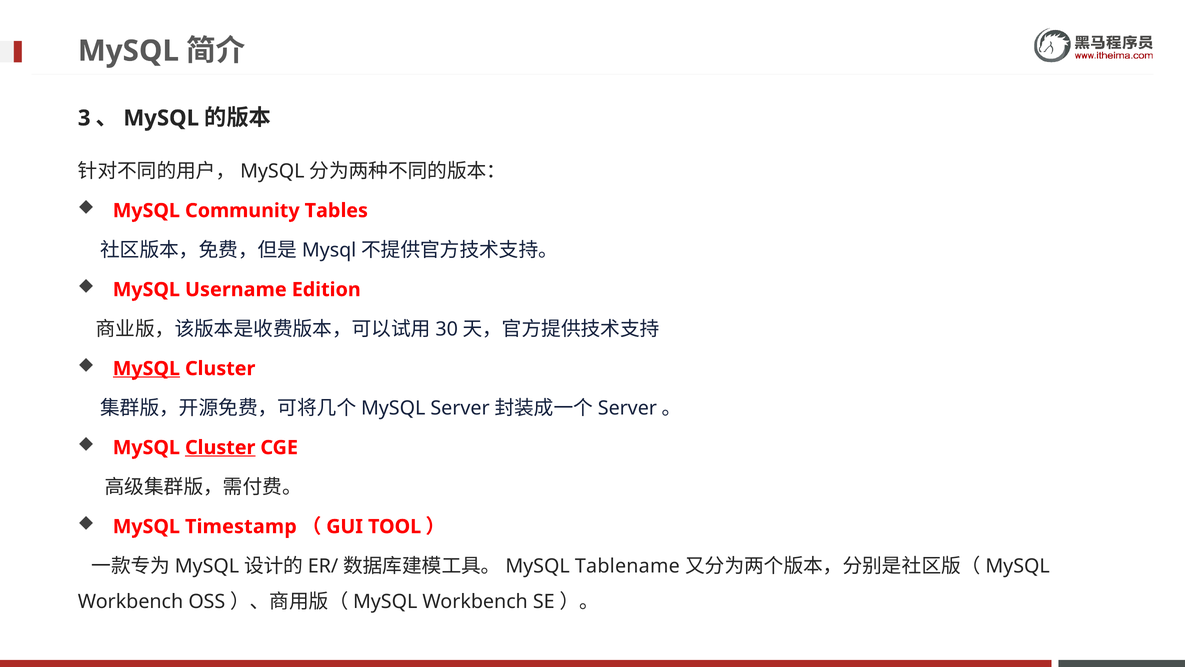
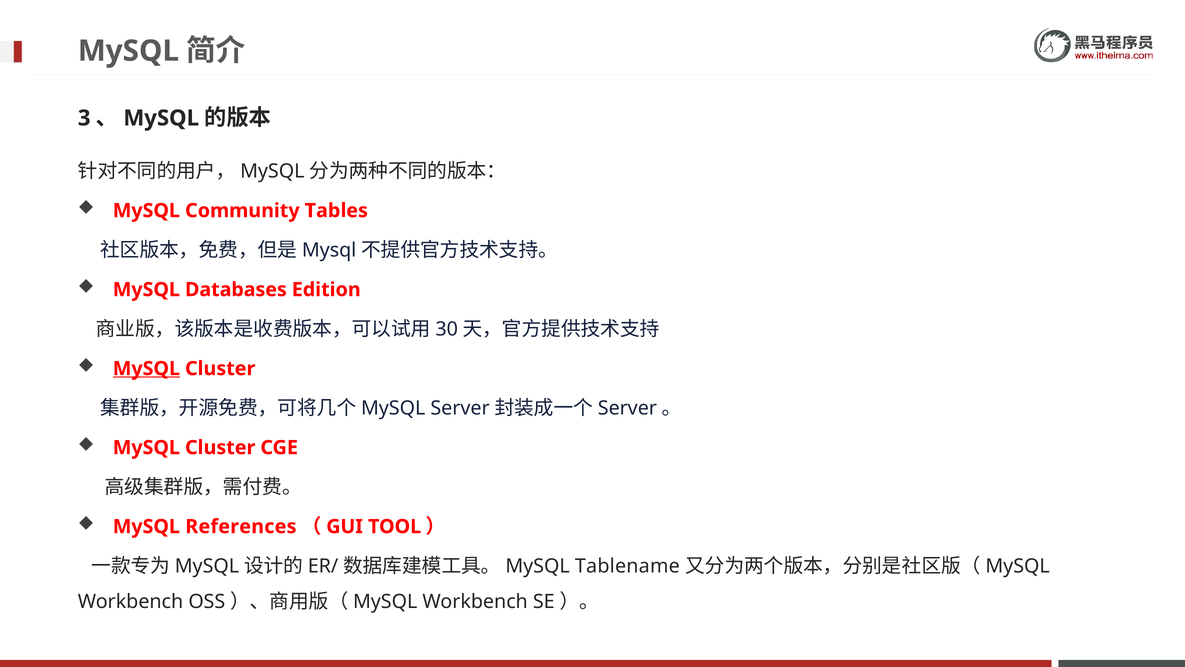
Username: Username -> Databases (236, 289)
Cluster underline: present -> none (220, 447)
Timestamp: Timestamp -> References (241, 526)
